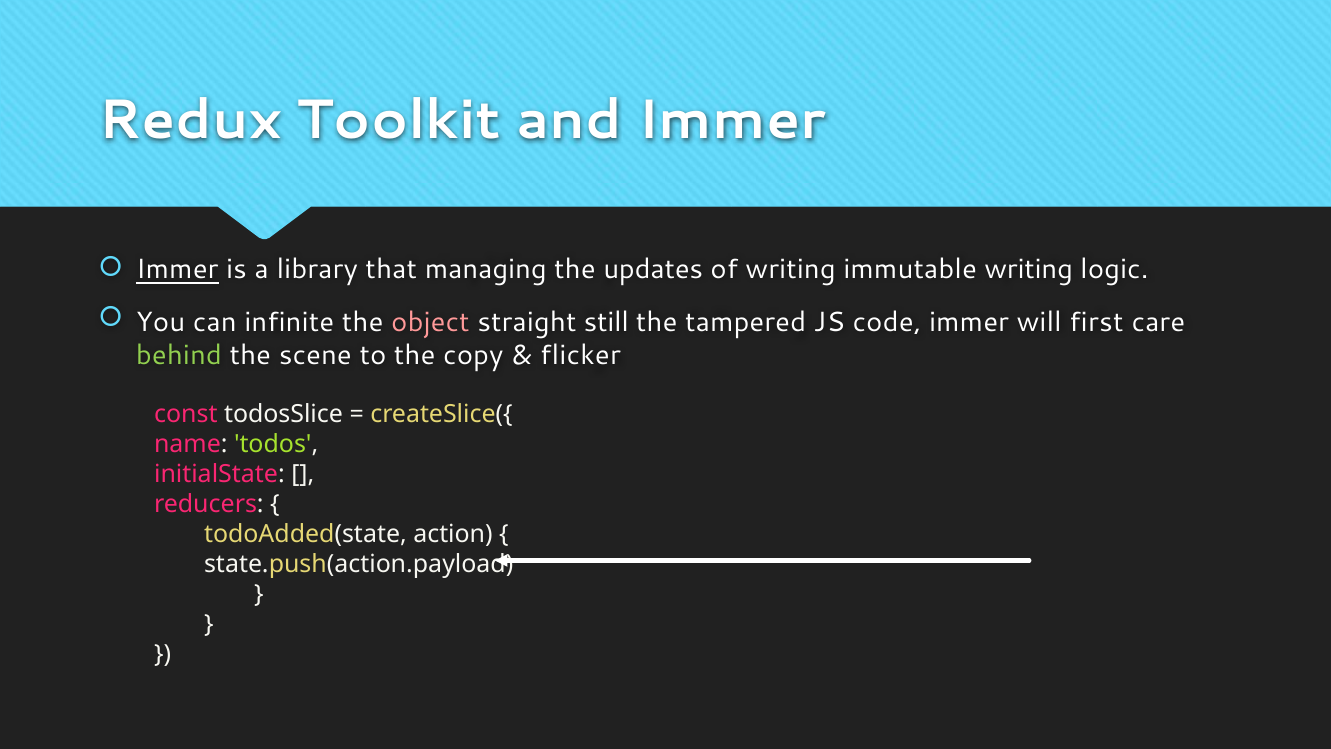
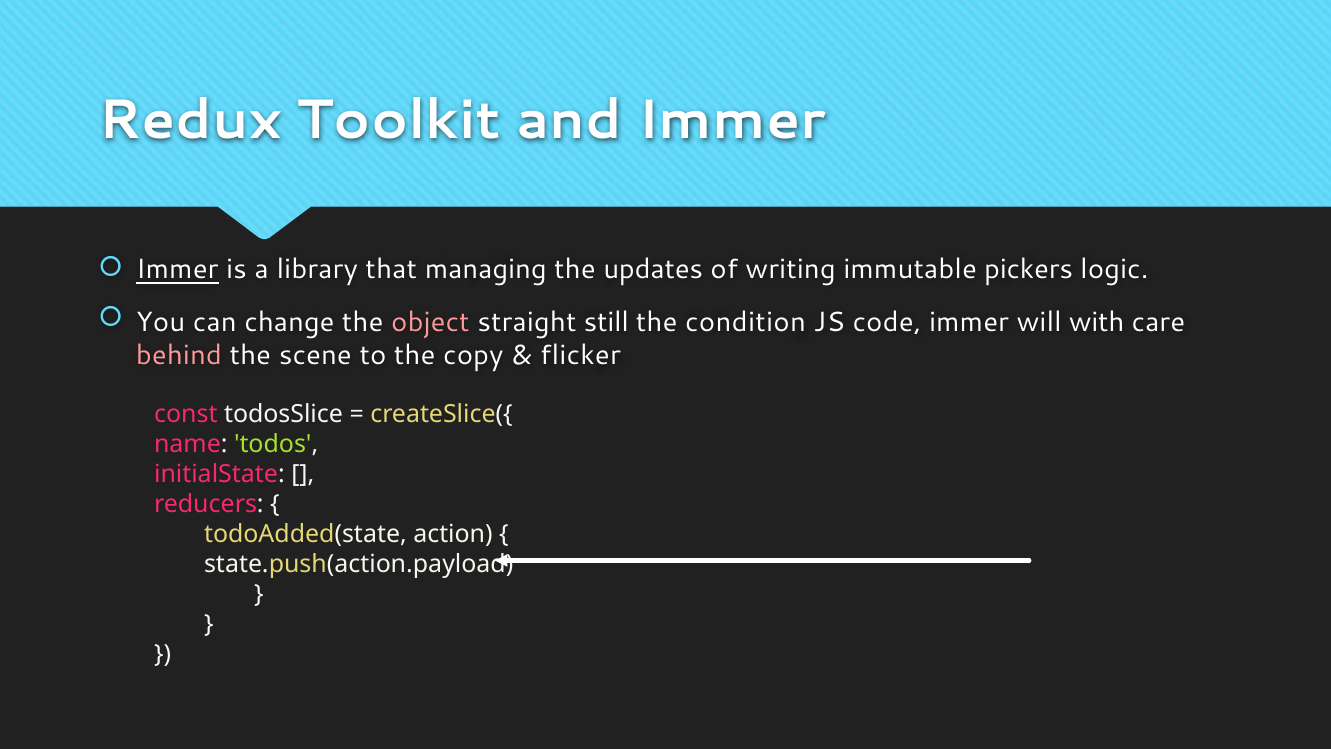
immutable writing: writing -> pickers (1029, 269)
infinite: infinite -> change (289, 322)
tampered: tampered -> condition (746, 322)
first: first -> with (1097, 322)
behind colour: light green -> pink (179, 355)
